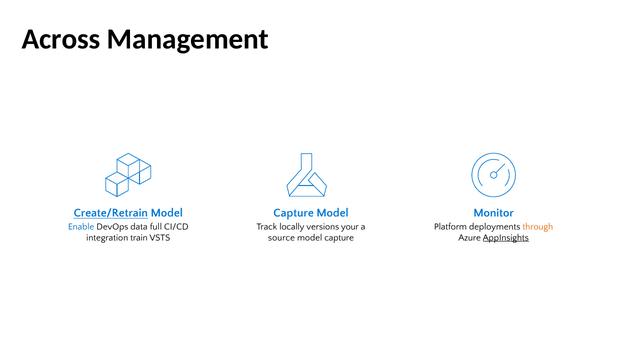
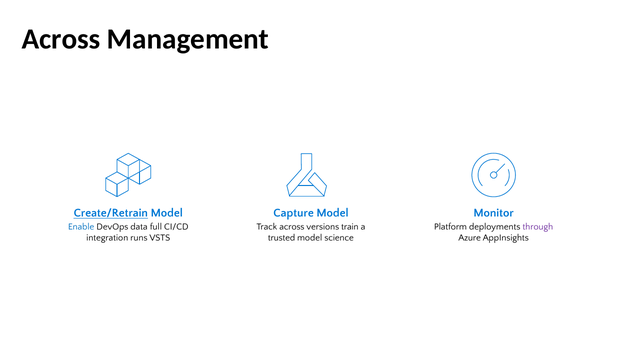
Track locally: locally -> across (292, 227)
your: your -> train (350, 227)
through colour: orange -> purple (538, 227)
train: train -> runs (139, 237)
source: source -> trusted (282, 237)
model capture: capture -> science (339, 237)
AppInsights underline: present -> none (506, 237)
